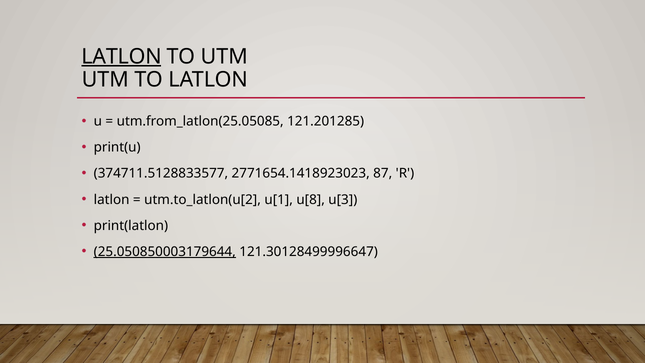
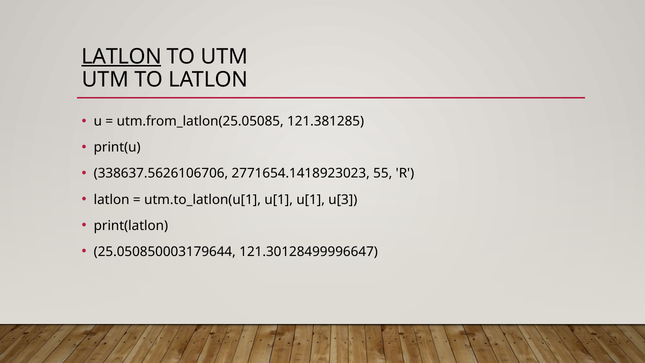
121.201285: 121.201285 -> 121.381285 (326, 121)
374711.5128833577: 374711.5128833577 -> 338637.5626106706 (161, 173)
87: 87 -> 55 (383, 173)
utm.to_latlon(u[2: utm.to_latlon(u[2 -> utm.to_latlon(u[1 (203, 199)
u[1 u[8: u[8 -> u[1 (311, 199)
25.050850003179644 underline: present -> none (165, 252)
